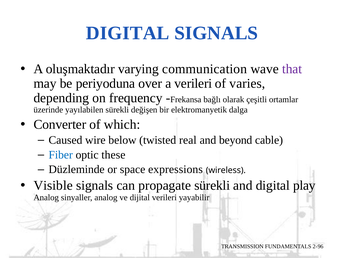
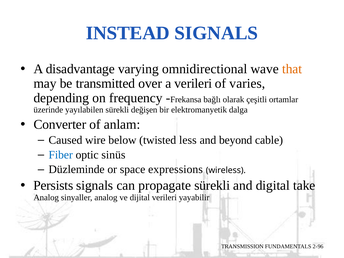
DIGITAL: DIGITAL -> INSTEAD (128, 33)
oluşmaktadır: oluşmaktadır -> disadvantage (80, 69)
communication: communication -> omnidirectional (205, 69)
that colour: purple -> orange (292, 69)
periyoduna: periyoduna -> transmitted (105, 84)
which: which -> anlam (122, 124)
real: real -> less (188, 140)
these: these -> sinüs (113, 155)
Visible: Visible -> Persists (53, 186)
play: play -> take (304, 186)
